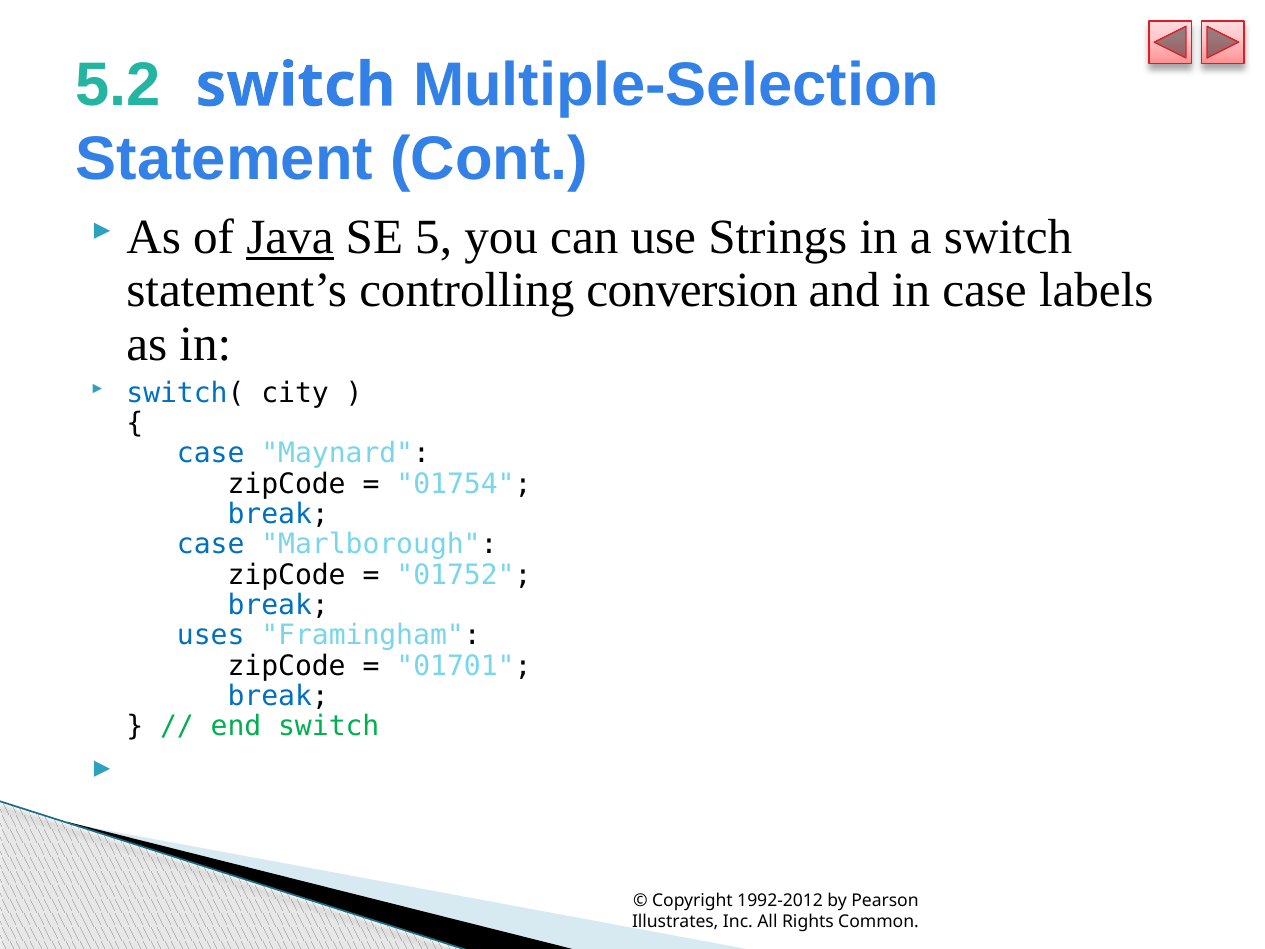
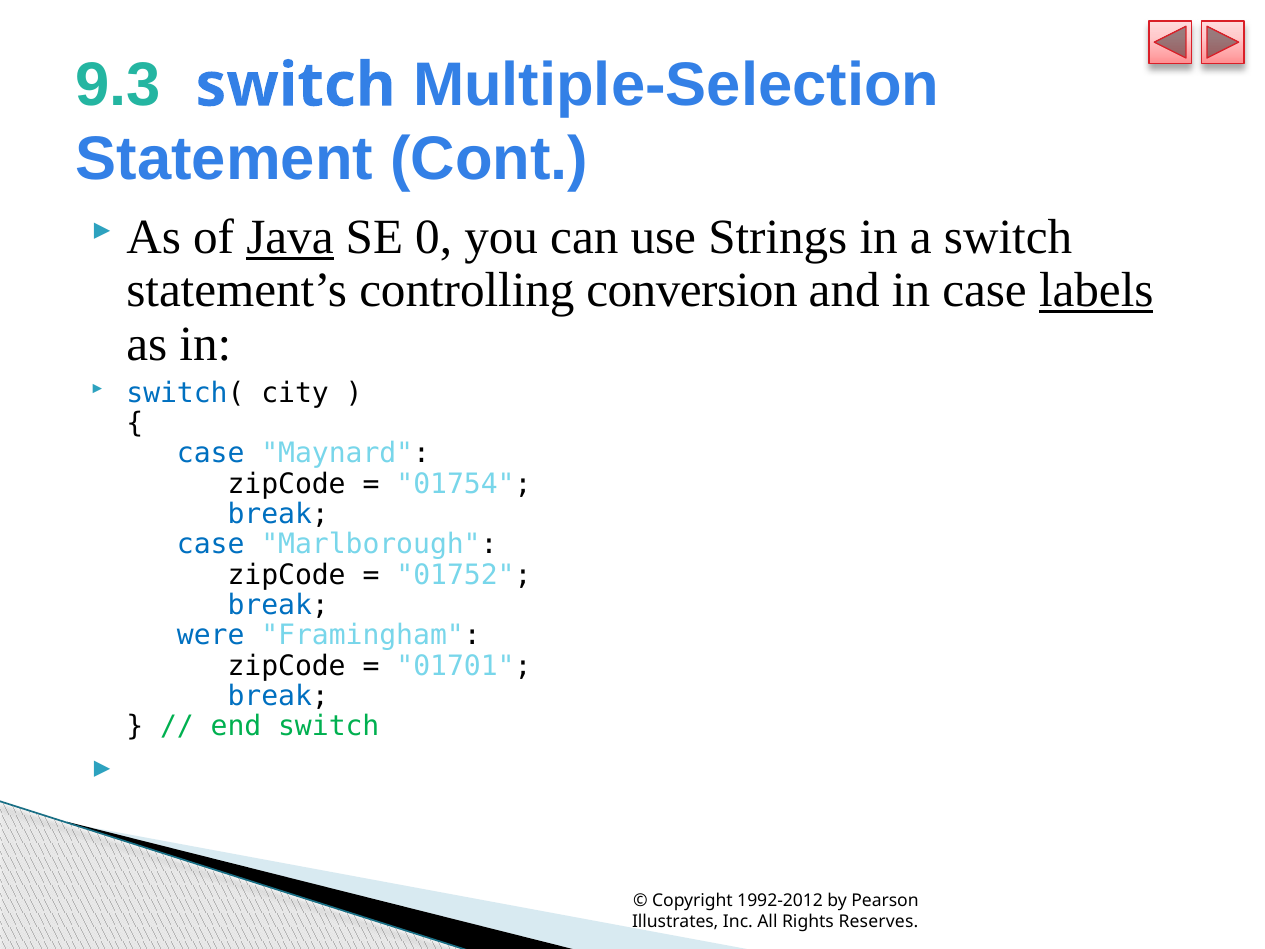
5.2: 5.2 -> 9.3 (118, 85)
5: 5 -> 0 (434, 238)
labels underline: none -> present (1096, 291)
uses: uses -> were (211, 635)
Common: Common -> Reserves (878, 921)
